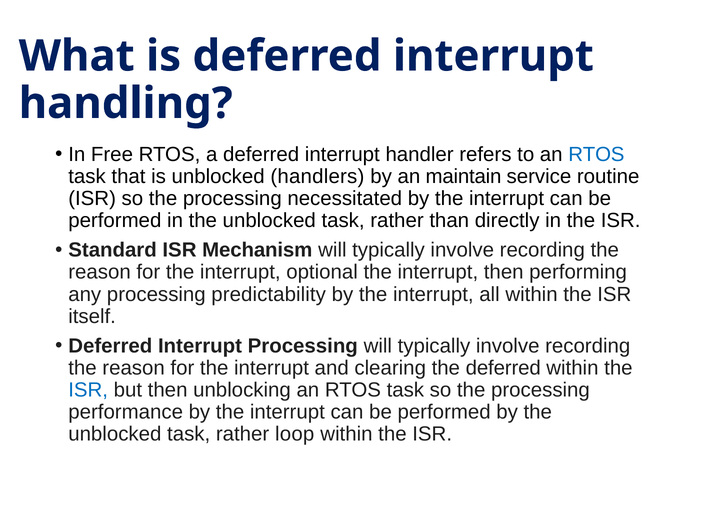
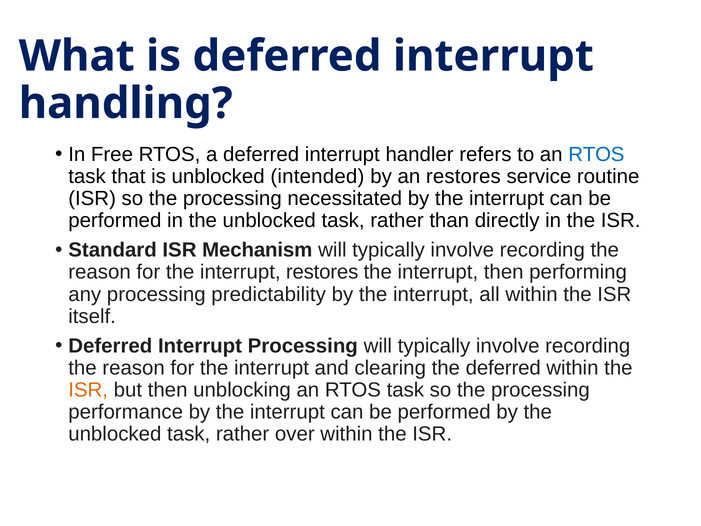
handlers: handlers -> intended (317, 176)
an maintain: maintain -> restores (463, 176)
interrupt optional: optional -> restores (322, 272)
ISR colour: blue -> orange (88, 390)
loop: loop -> over (295, 434)
